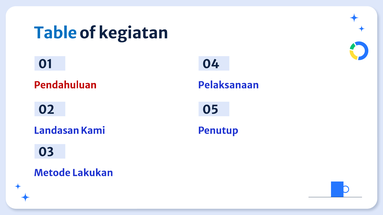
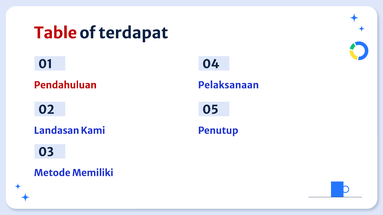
Table colour: blue -> red (55, 33)
kegiatan: kegiatan -> terdapat (133, 33)
Lakukan: Lakukan -> Memiliki (93, 173)
